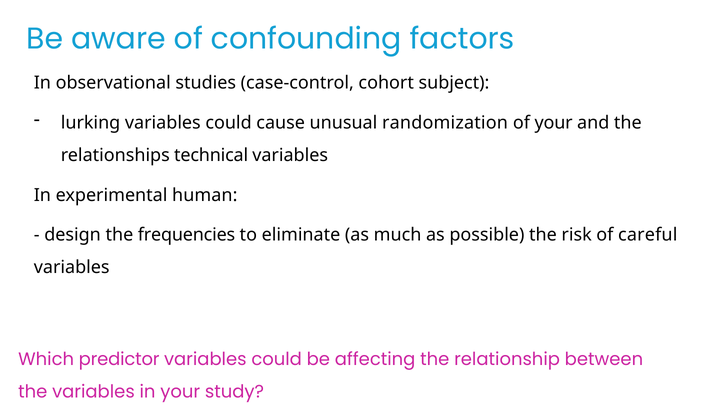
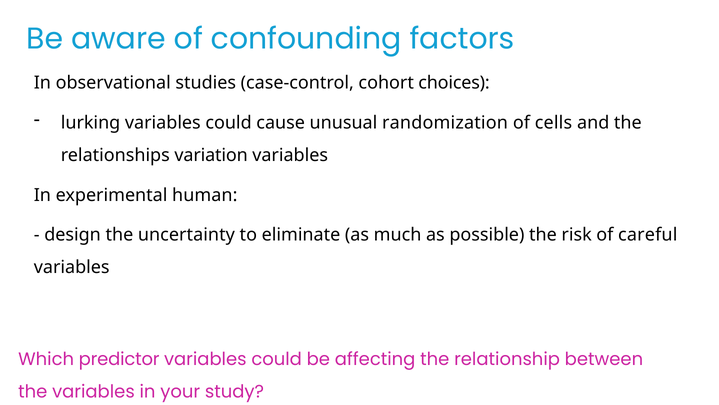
subject: subject -> choices (454, 83)
of your: your -> cells (553, 123)
technical: technical -> variation (211, 155)
frequencies: frequencies -> uncertainty (186, 235)
